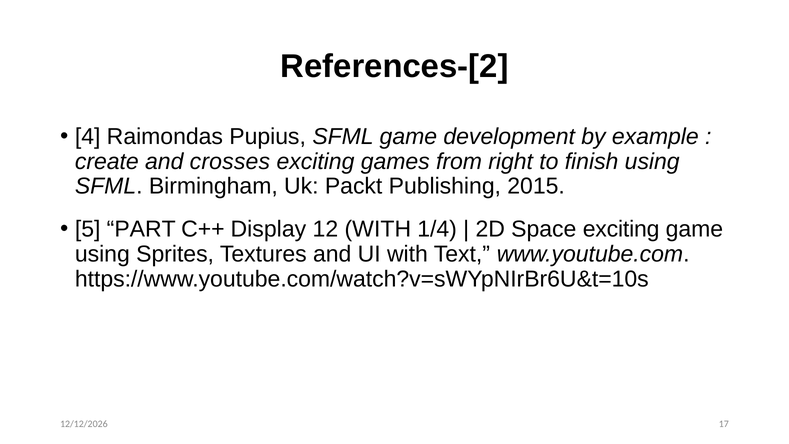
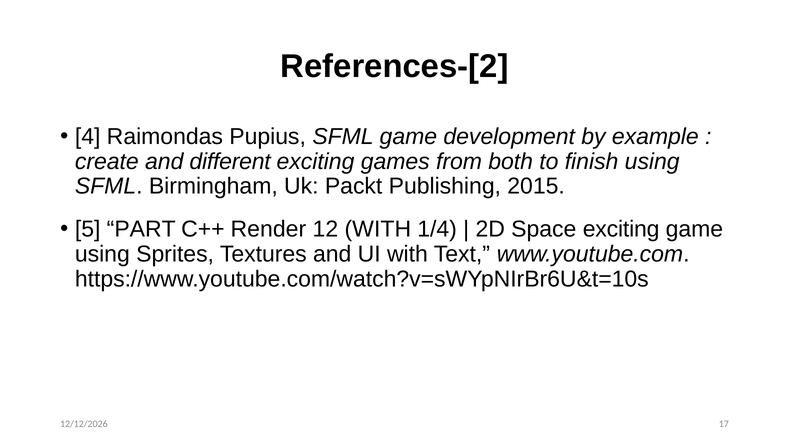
crosses: crosses -> different (230, 161)
right: right -> both (511, 161)
Display: Display -> Render (268, 229)
